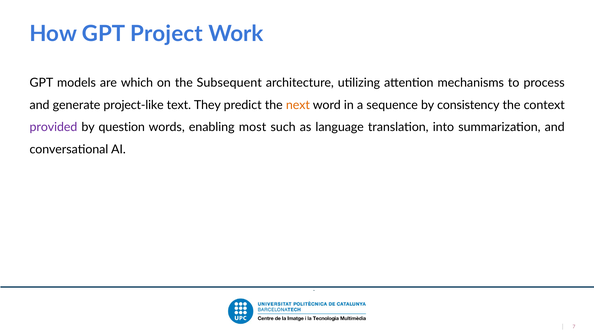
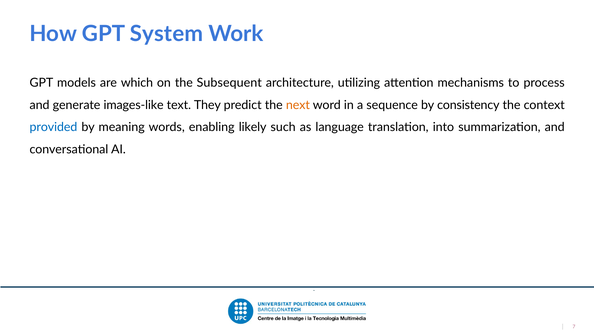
Project: Project -> System (166, 34)
project-like: project-like -> images-like (134, 105)
provided colour: purple -> blue (53, 127)
question: question -> meaning (122, 127)
most: most -> likely (253, 127)
